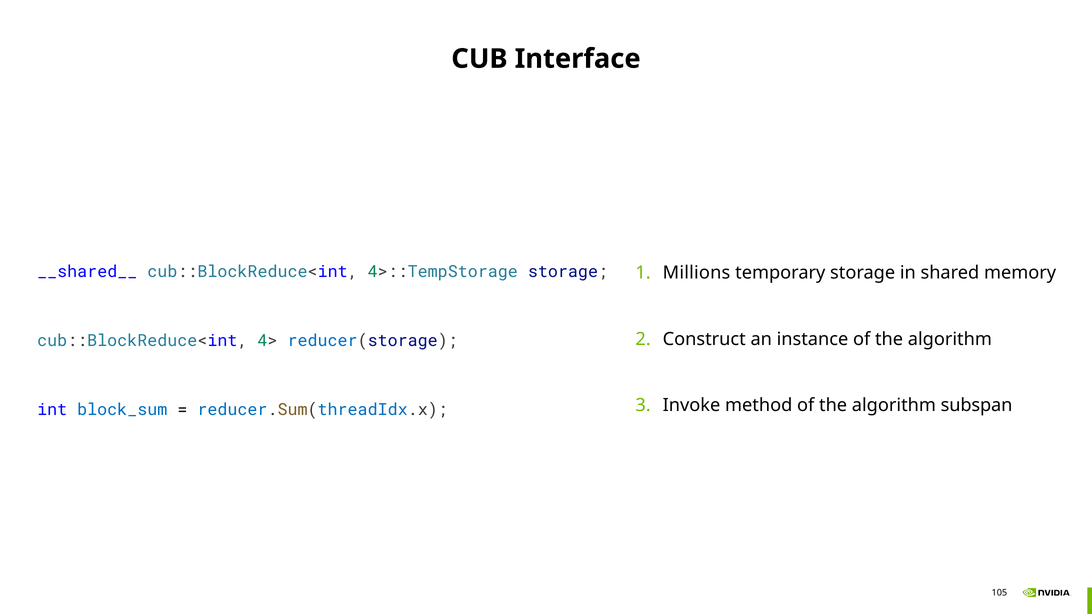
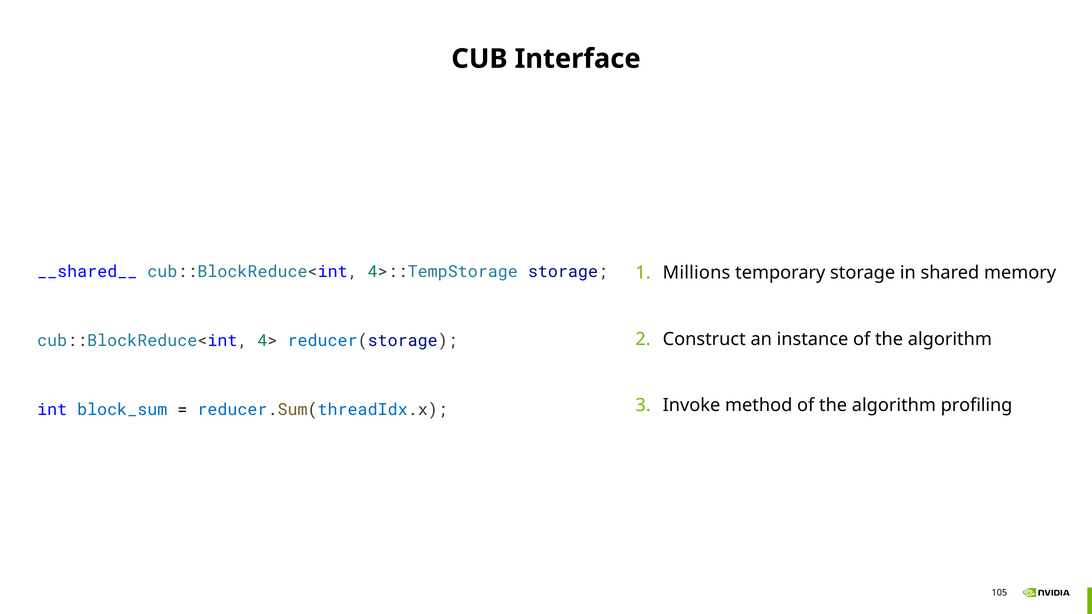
subspan: subspan -> profiling (977, 406)
